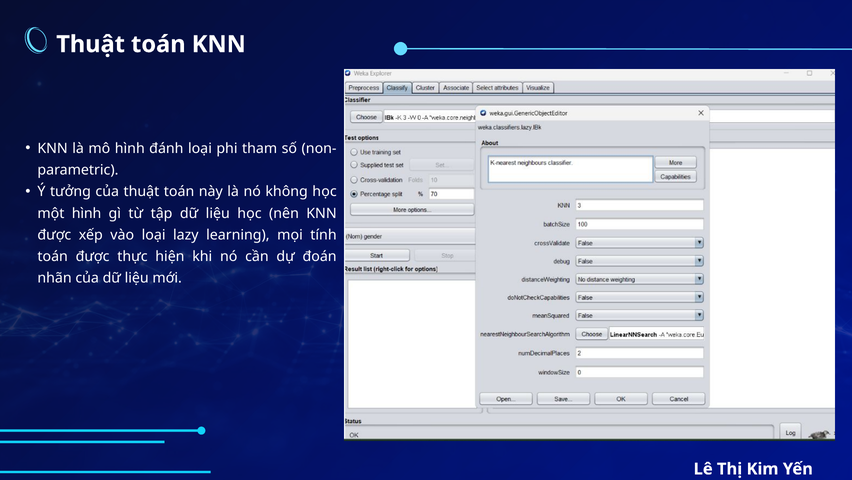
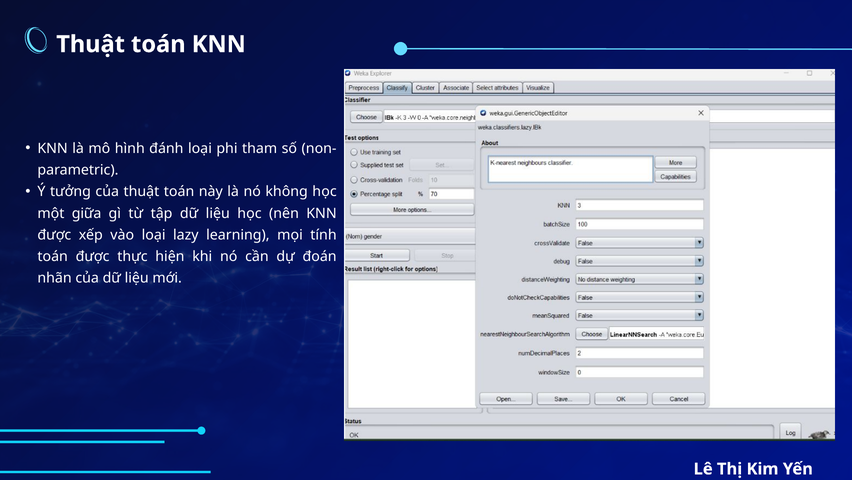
một hình: hình -> giữa (87, 213)
